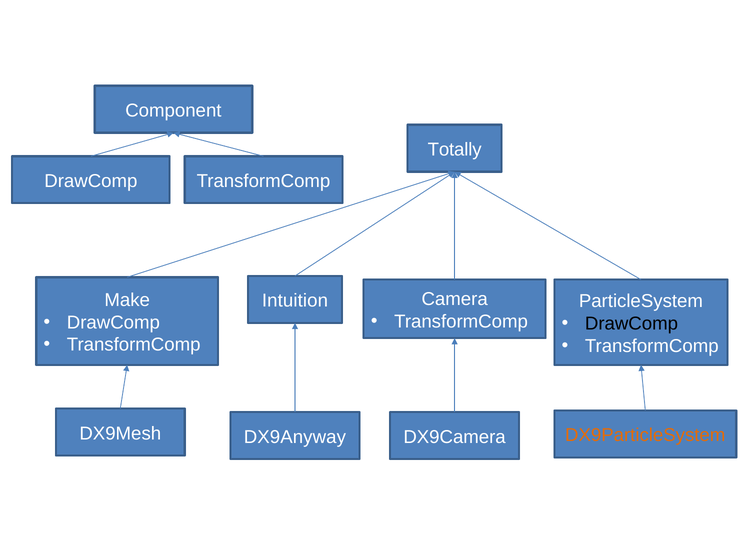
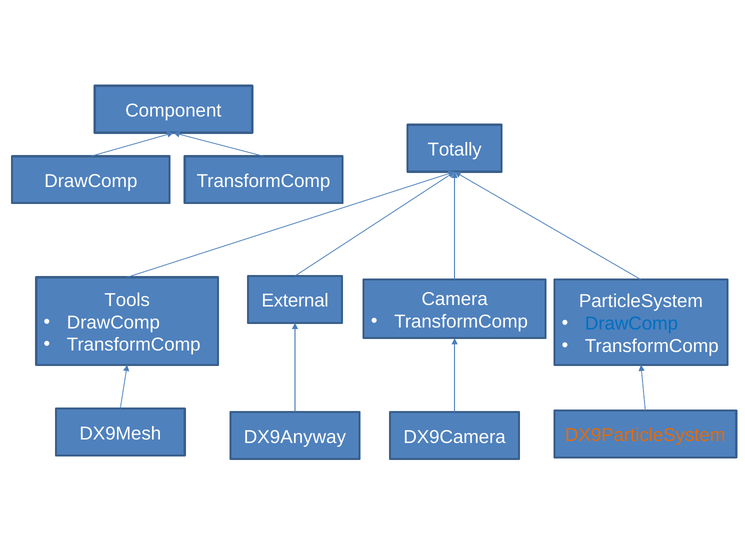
Make: Make -> Tools (127, 300)
Intuition: Intuition -> External (295, 301)
DrawComp colour: black -> blue (631, 323)
